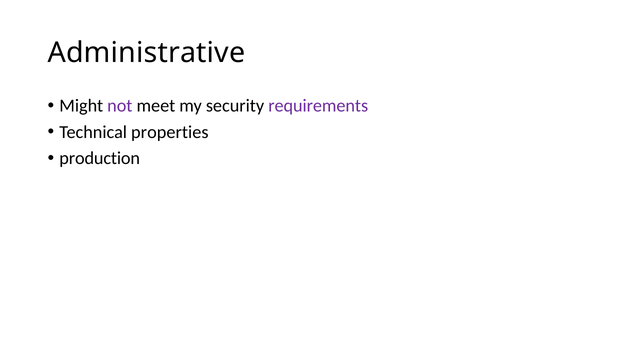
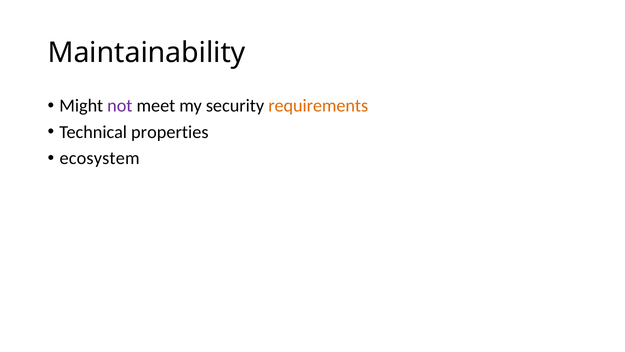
Administrative: Administrative -> Maintainability (147, 53)
requirements colour: purple -> orange (318, 106)
production: production -> ecosystem (100, 158)
